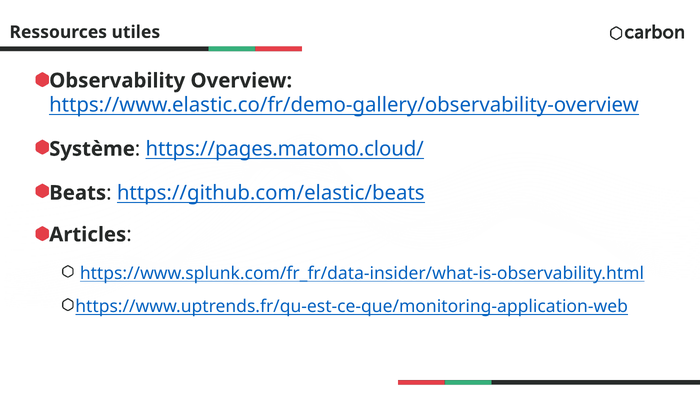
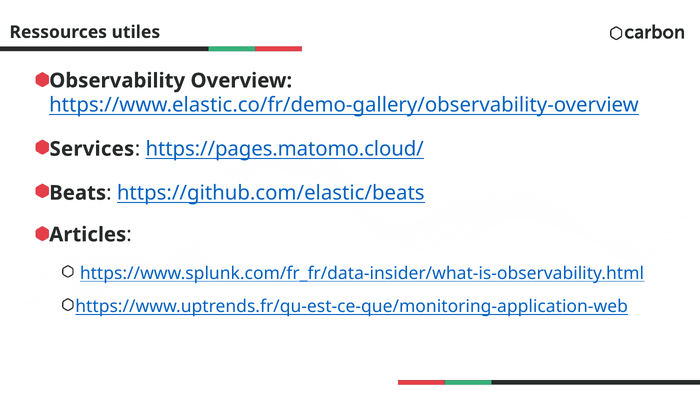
Système: Système -> Services (92, 149)
